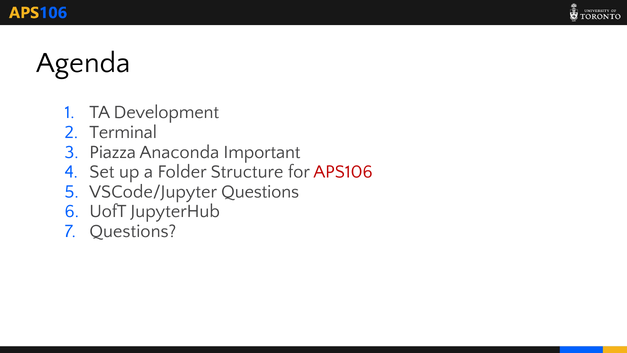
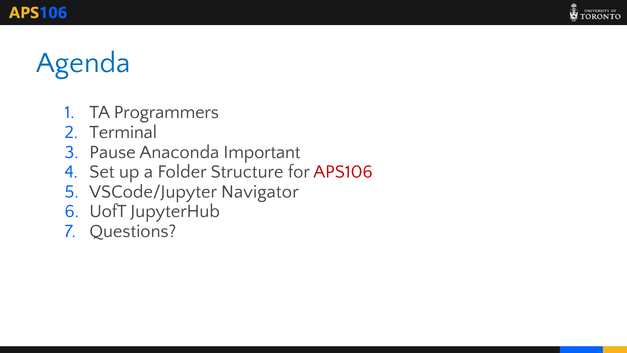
Agenda colour: black -> blue (83, 63)
Development: Development -> Programmers (166, 112)
Piazza: Piazza -> Pause (113, 152)
VSCode/Jupyter Questions: Questions -> Navigator (260, 191)
